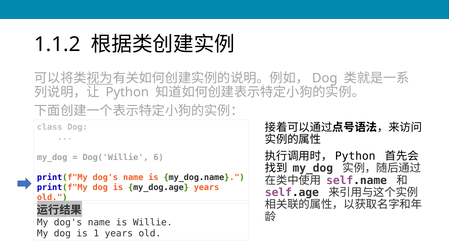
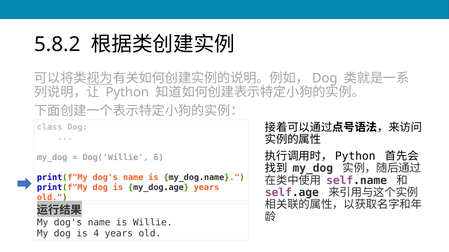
1.1.2: 1.1.2 -> 5.8.2 (57, 45)
1: 1 -> 4 (96, 234)
